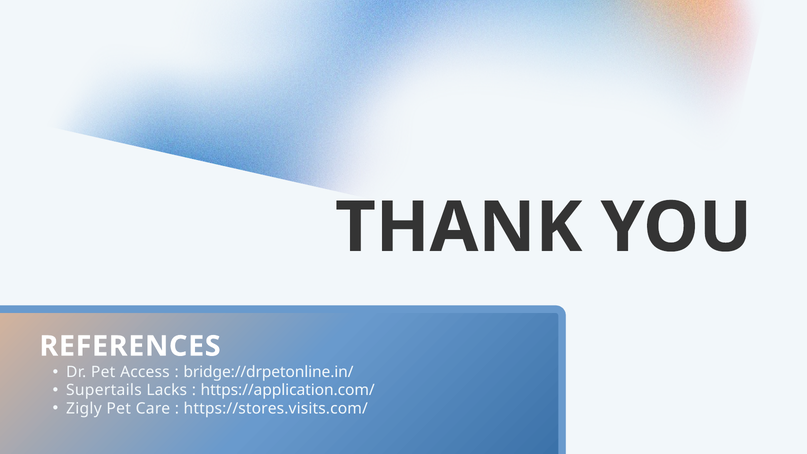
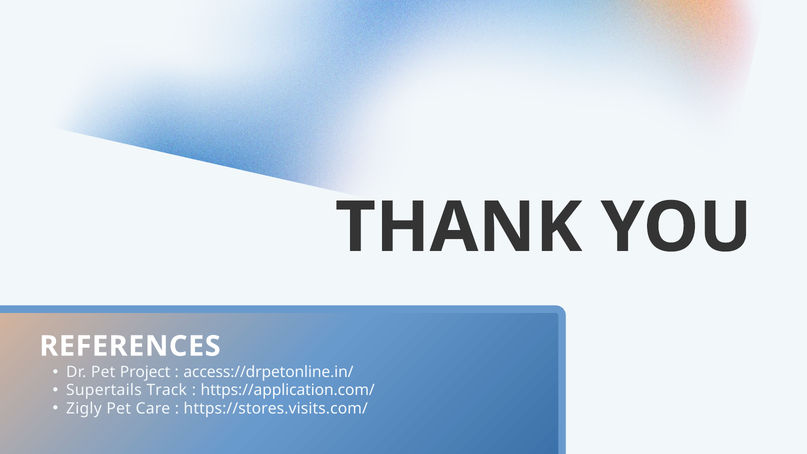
Access: Access -> Project (145, 372)
bridge://drpetonline.in/: bridge://drpetonline.in/ -> access://drpetonline.in/ (268, 372)
Lacks: Lacks -> Track (167, 390)
